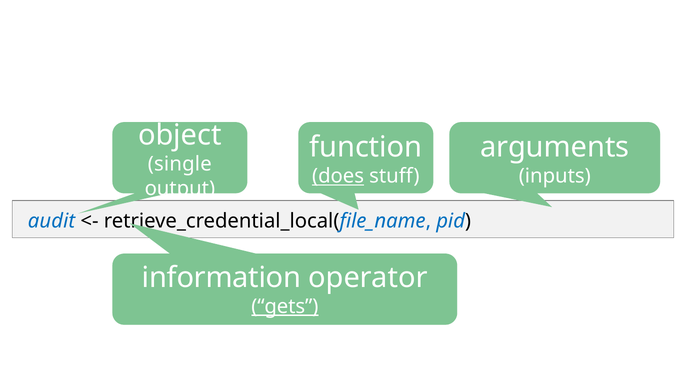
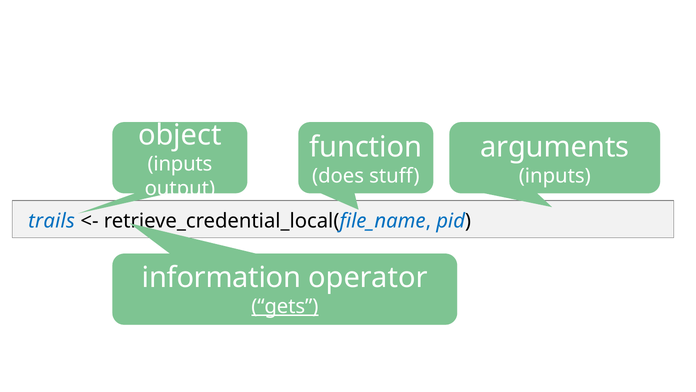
single: single -> inputs (180, 164)
does underline: present -> none (338, 176)
audit: audit -> trails (51, 221)
